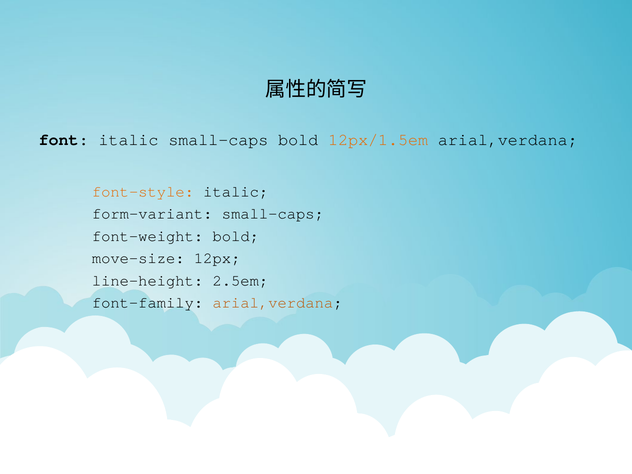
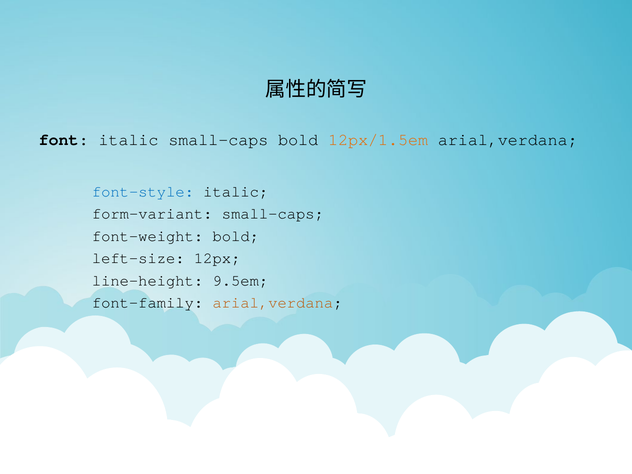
font-style colour: orange -> blue (143, 191)
move-size: move-size -> left-size (138, 258)
2.5em: 2.5em -> 9.5em (240, 280)
